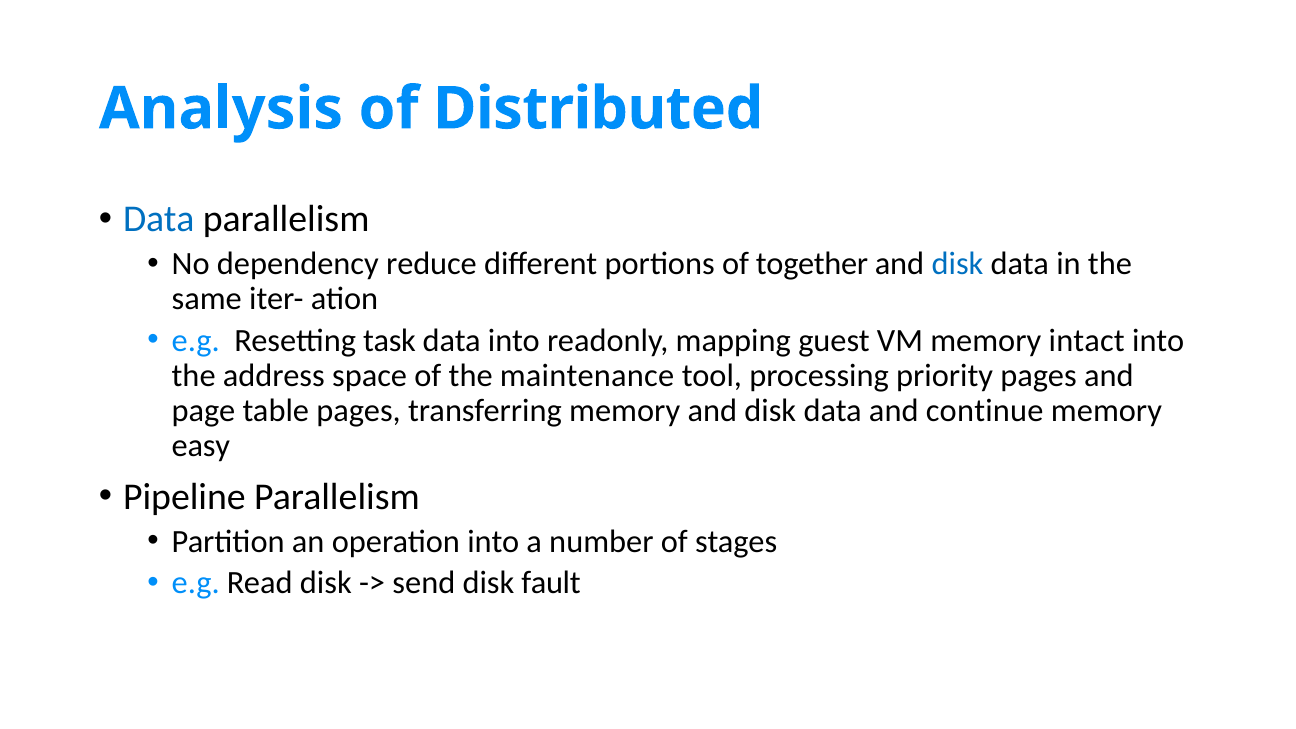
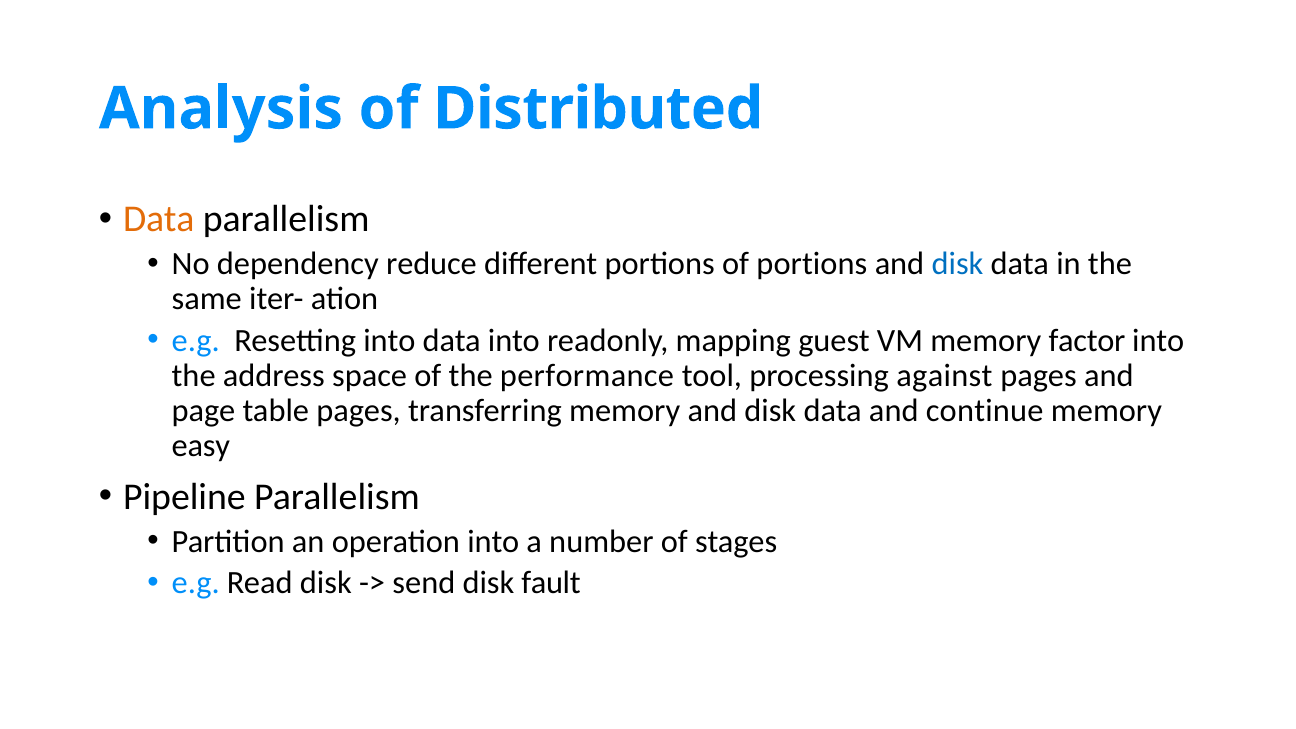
Data colour: blue -> orange (159, 219)
of together: together -> portions (812, 264)
Resetting task: task -> into (389, 340)
intact: intact -> factor (1087, 340)
maintenance: maintenance -> performance (587, 375)
priority: priority -> against (944, 375)
